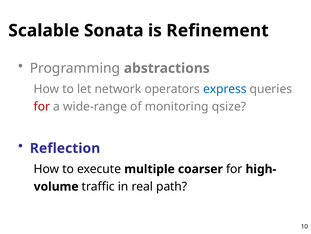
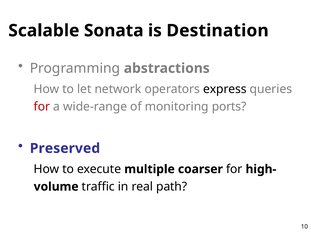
Refinement: Refinement -> Destination (218, 31)
express colour: blue -> black (225, 89)
qsize: qsize -> ports (229, 106)
Reflection: Reflection -> Preserved (65, 148)
